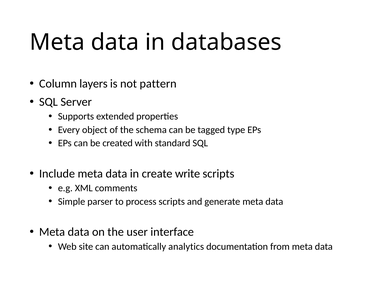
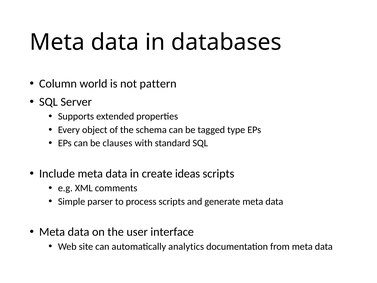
layers: layers -> world (93, 84)
created: created -> clauses (117, 143)
write: write -> ideas (188, 173)
